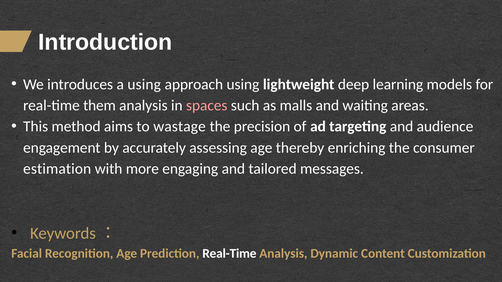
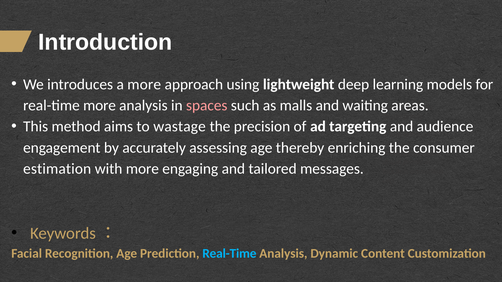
a using: using -> more (144, 84)
real-time them: them -> more (100, 106)
Real-Time colour: white -> light blue (229, 254)
